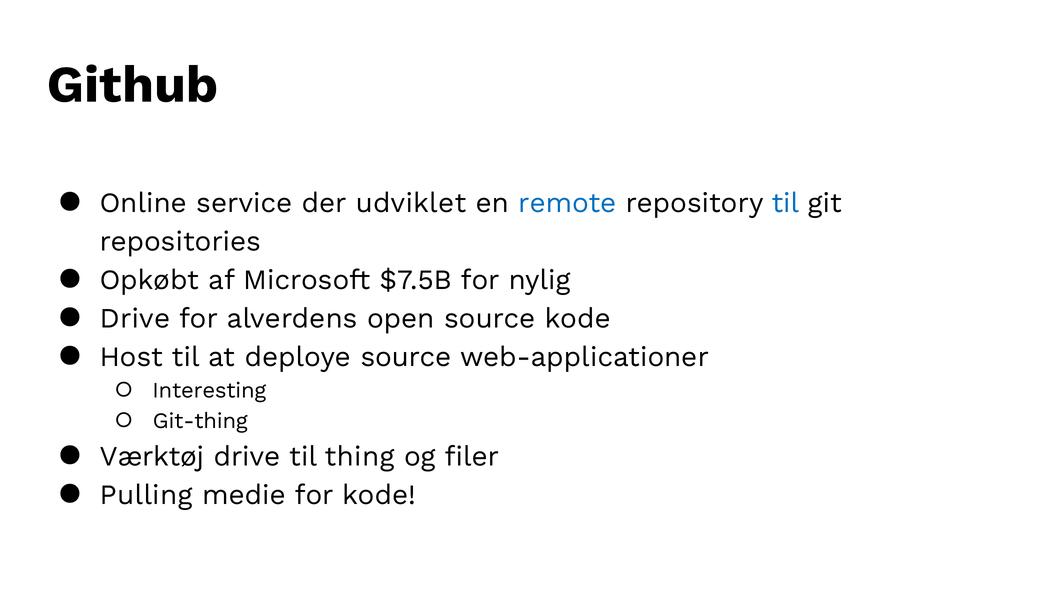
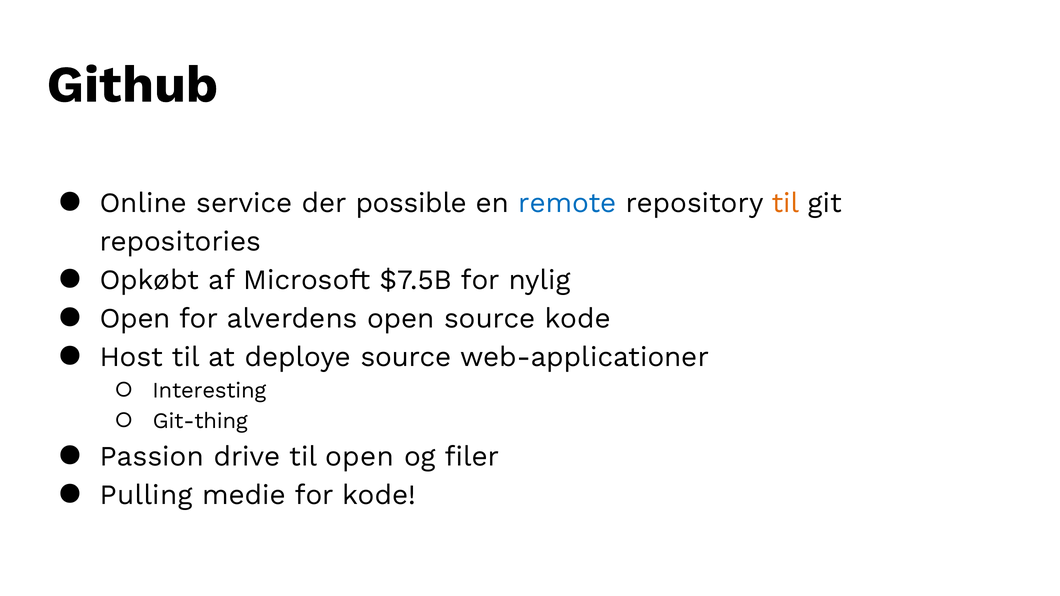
udviklet: udviklet -> possible (411, 203)
til colour: blue -> orange (785, 203)
Drive: Drive -> Open (135, 319)
Værktøj: Værktøj -> Passion (152, 457)
til thing: thing -> open (360, 457)
